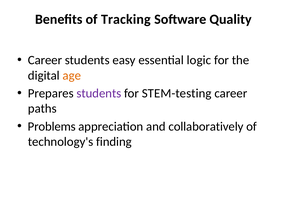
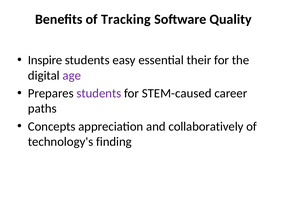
Career: Career -> Inspire (45, 60)
logic: logic -> their (199, 60)
age colour: orange -> purple (72, 76)
STEM-testing: STEM-testing -> STEM-caused (177, 93)
Problems: Problems -> Concepts (52, 127)
